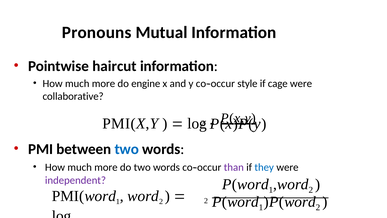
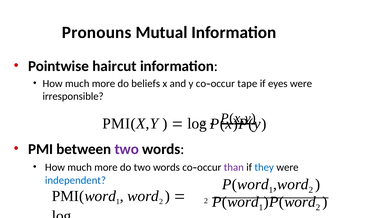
engine: engine -> beliefs (146, 83)
style: style -> tape (247, 83)
cage: cage -> eyes (278, 83)
collaborative: collaborative -> irresponsible (73, 96)
two colour: blue -> purple (127, 149)
independent colour: purple -> blue (75, 180)
